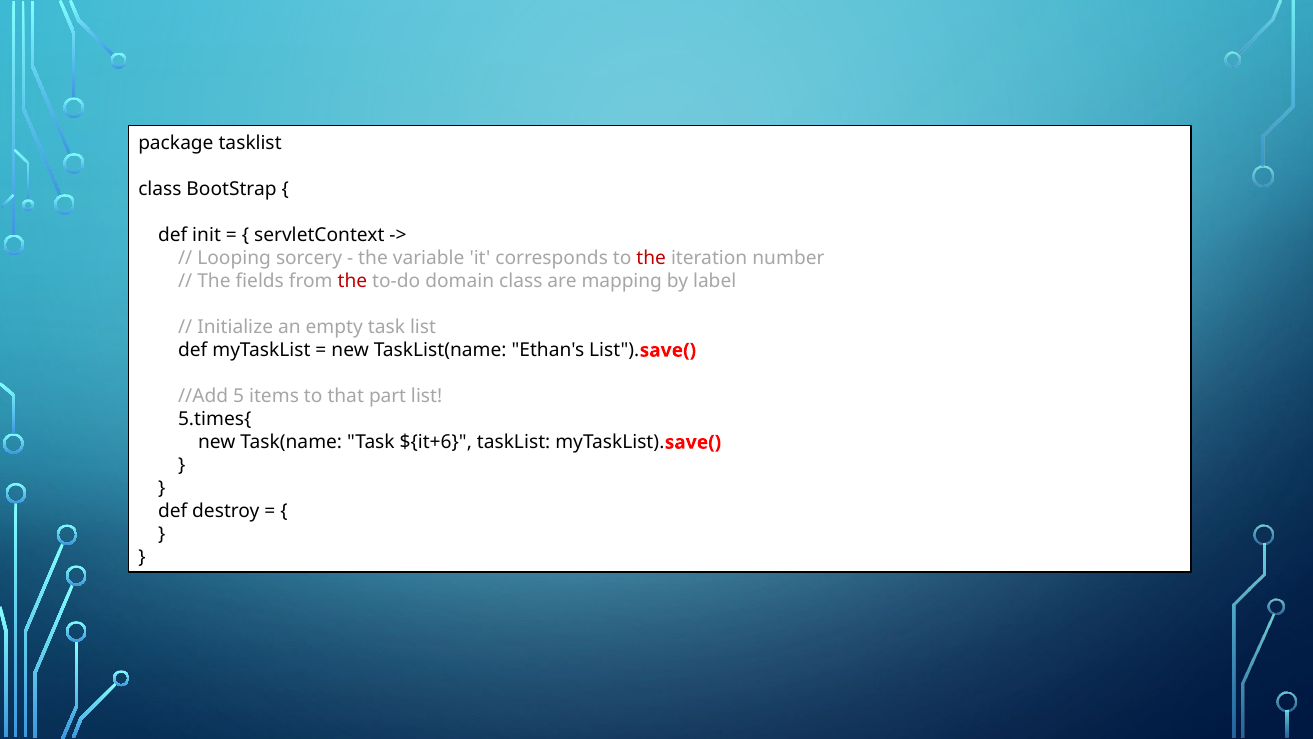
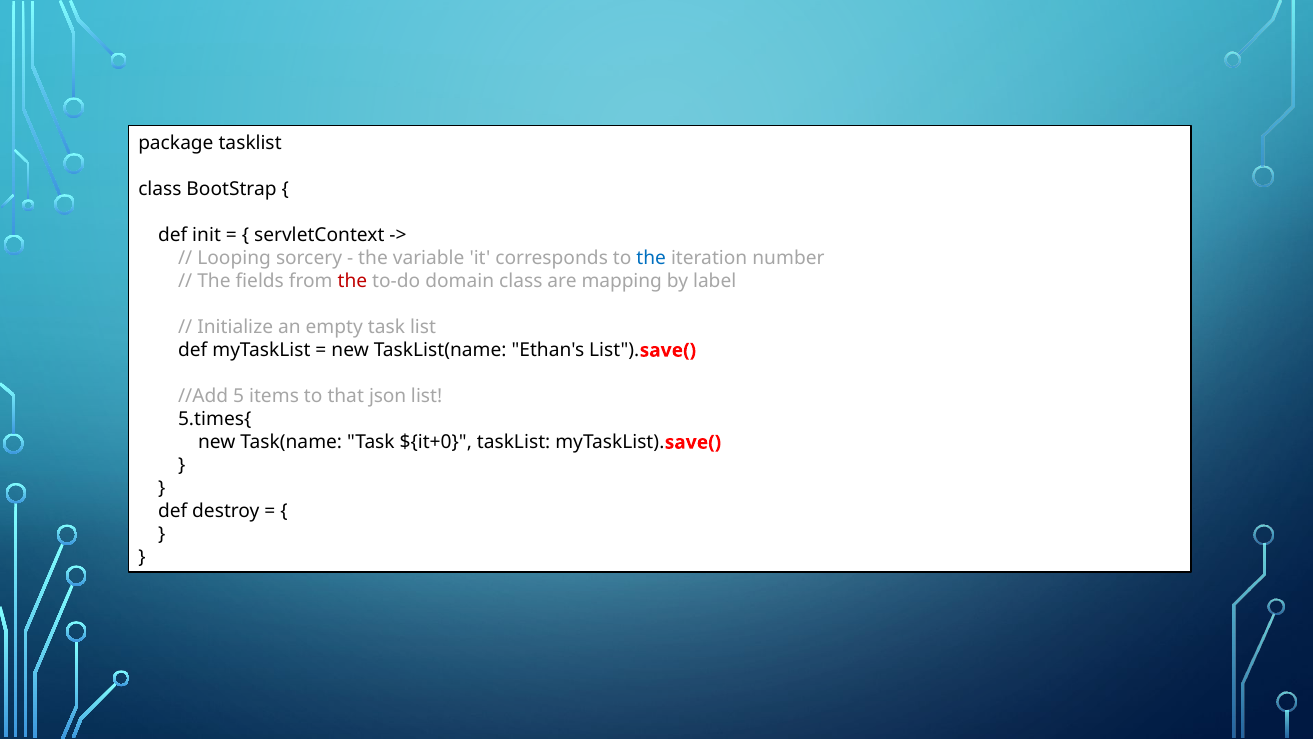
the colour: red -> blue (651, 258)
part: part -> json (388, 396)
${it+6: ${it+6 -> ${it+0 (436, 442)
